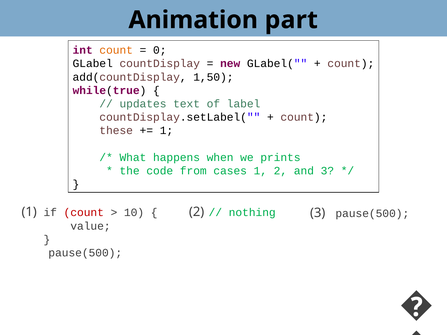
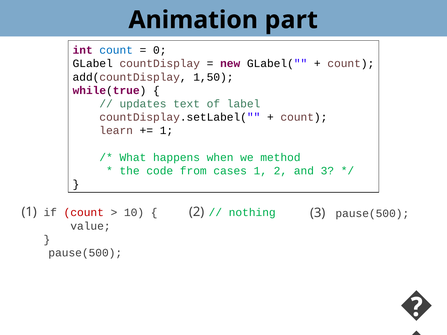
count colour: orange -> blue (116, 50)
these: these -> learn (116, 131)
prints: prints -> method (280, 158)
